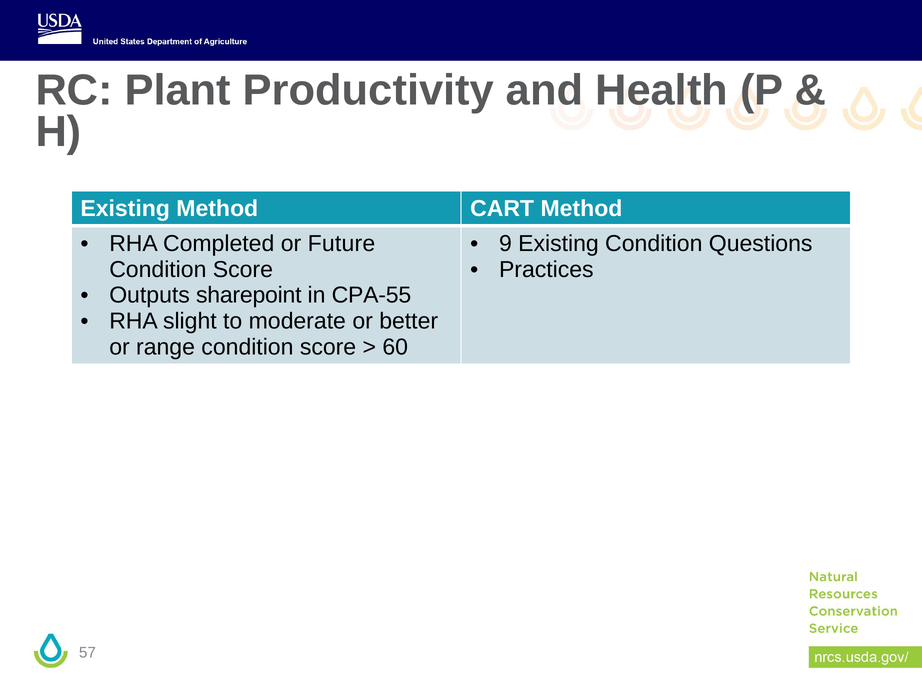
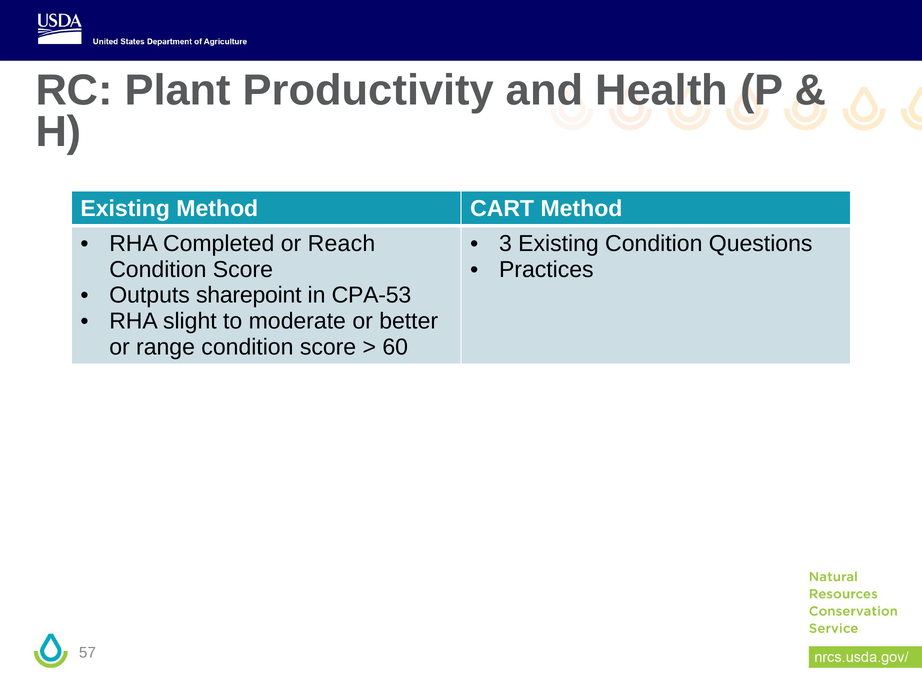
Future: Future -> Reach (341, 244)
9: 9 -> 3 (505, 244)
CPA-55: CPA-55 -> CPA-53 (371, 296)
